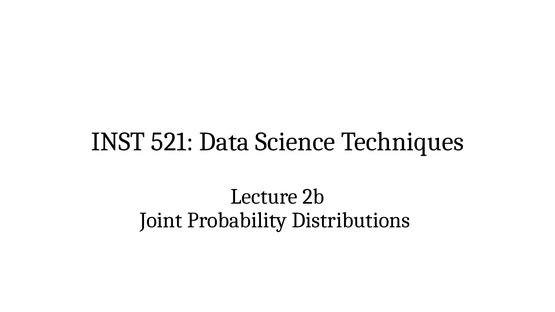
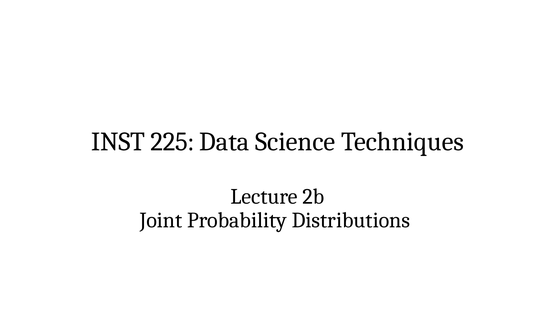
521: 521 -> 225 (172, 142)
